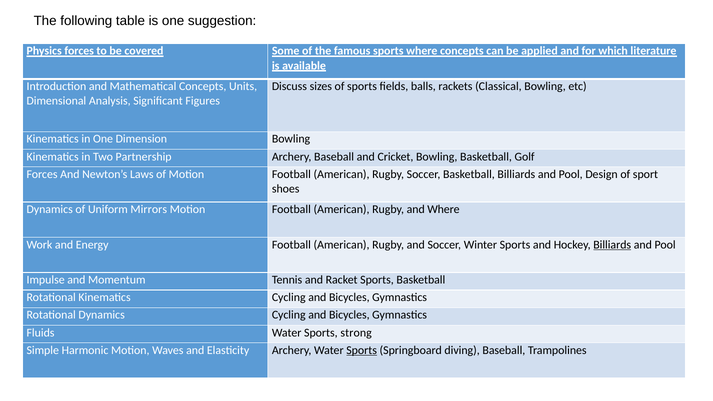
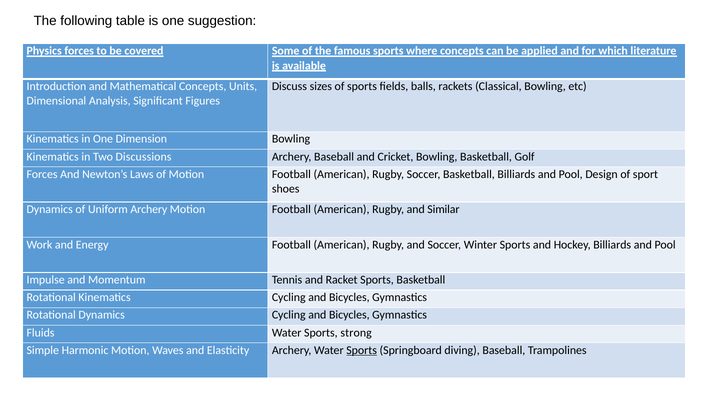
Partnership: Partnership -> Discussions (144, 157)
Uniform Mirrors: Mirrors -> Archery (149, 209)
and Where: Where -> Similar (443, 209)
Billiards underline: present -> none (612, 245)
